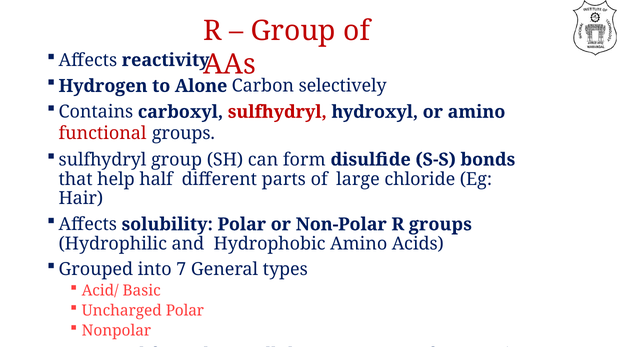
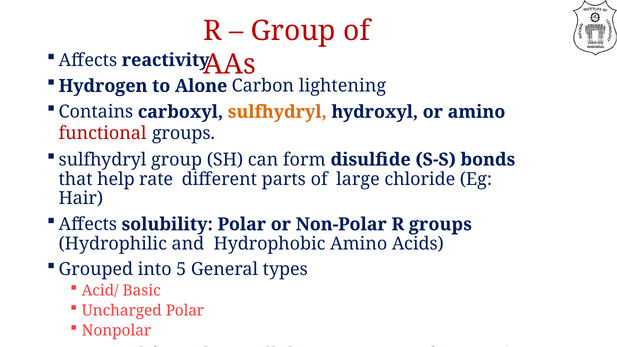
selectively: selectively -> lightening (343, 86)
sulfhydryl colour: red -> orange (277, 112)
half: half -> rate (156, 179)
7: 7 -> 5 (181, 269)
